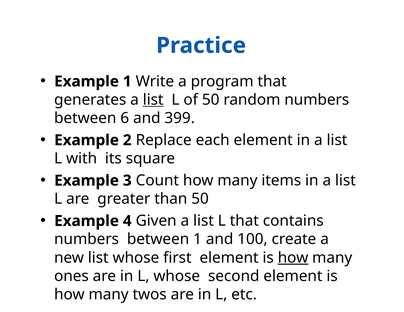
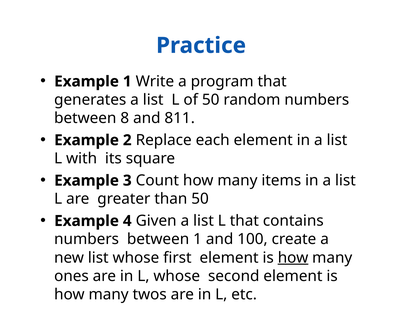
list underline: present -> none (153, 100)
6: 6 -> 8 (125, 118)
399: 399 -> 811 (180, 118)
